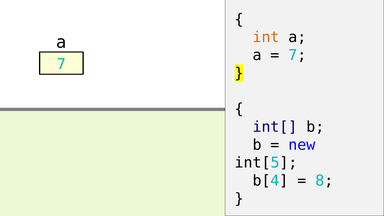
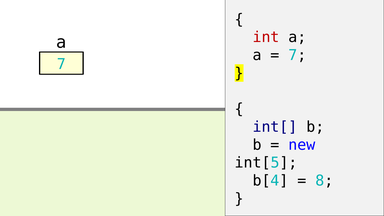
int colour: orange -> red (266, 37)
